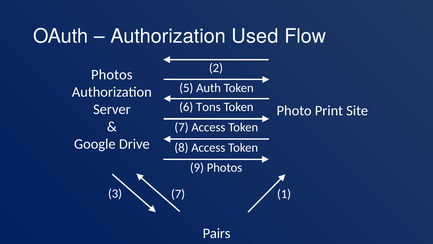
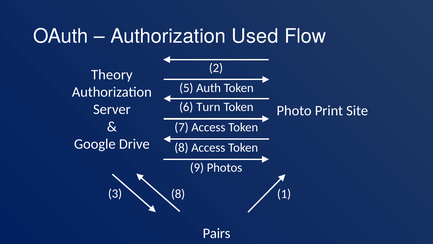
Photos: Photos -> Theory (112, 75)
Tons: Tons -> Turn (208, 107)
3 7: 7 -> 8 (178, 194)
